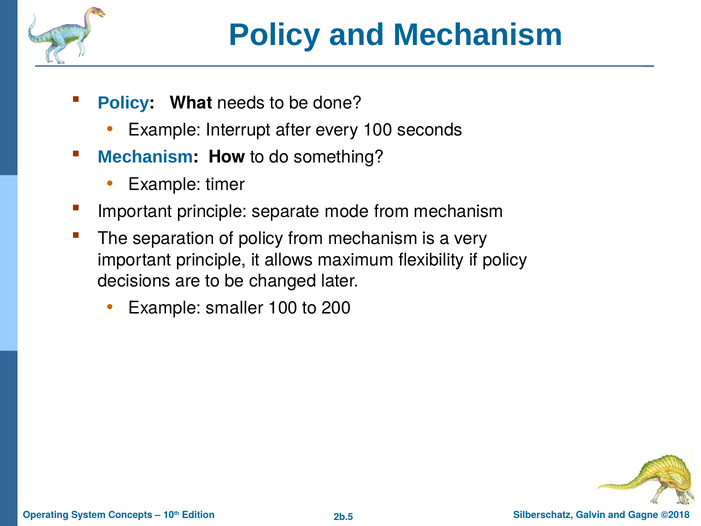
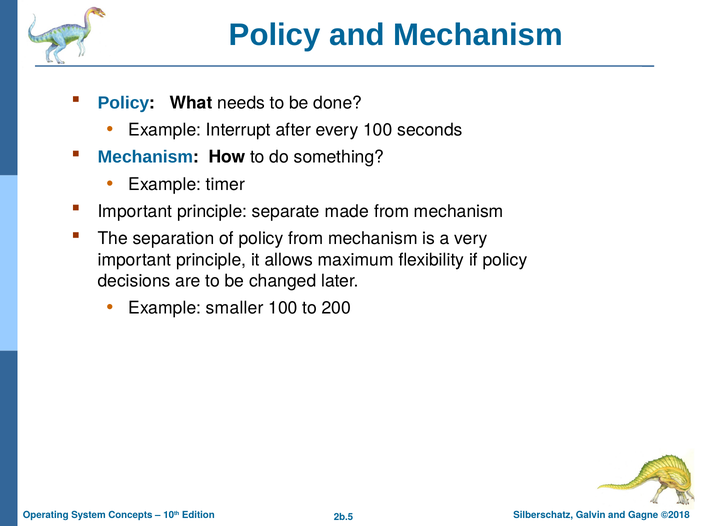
mode: mode -> made (347, 211)
